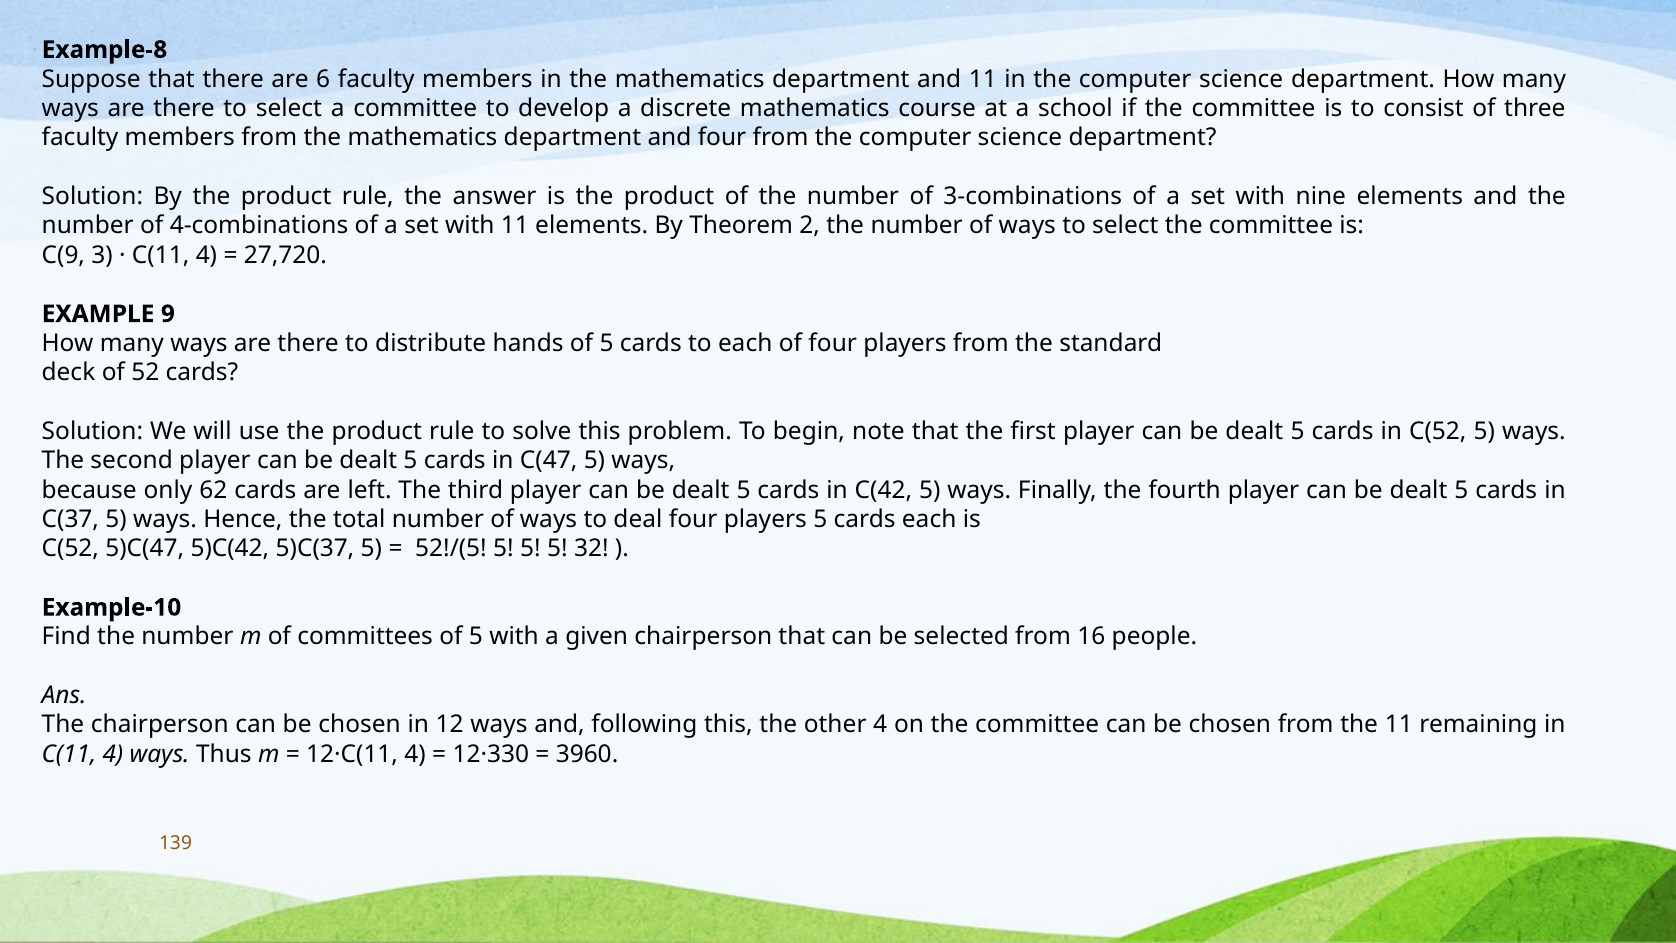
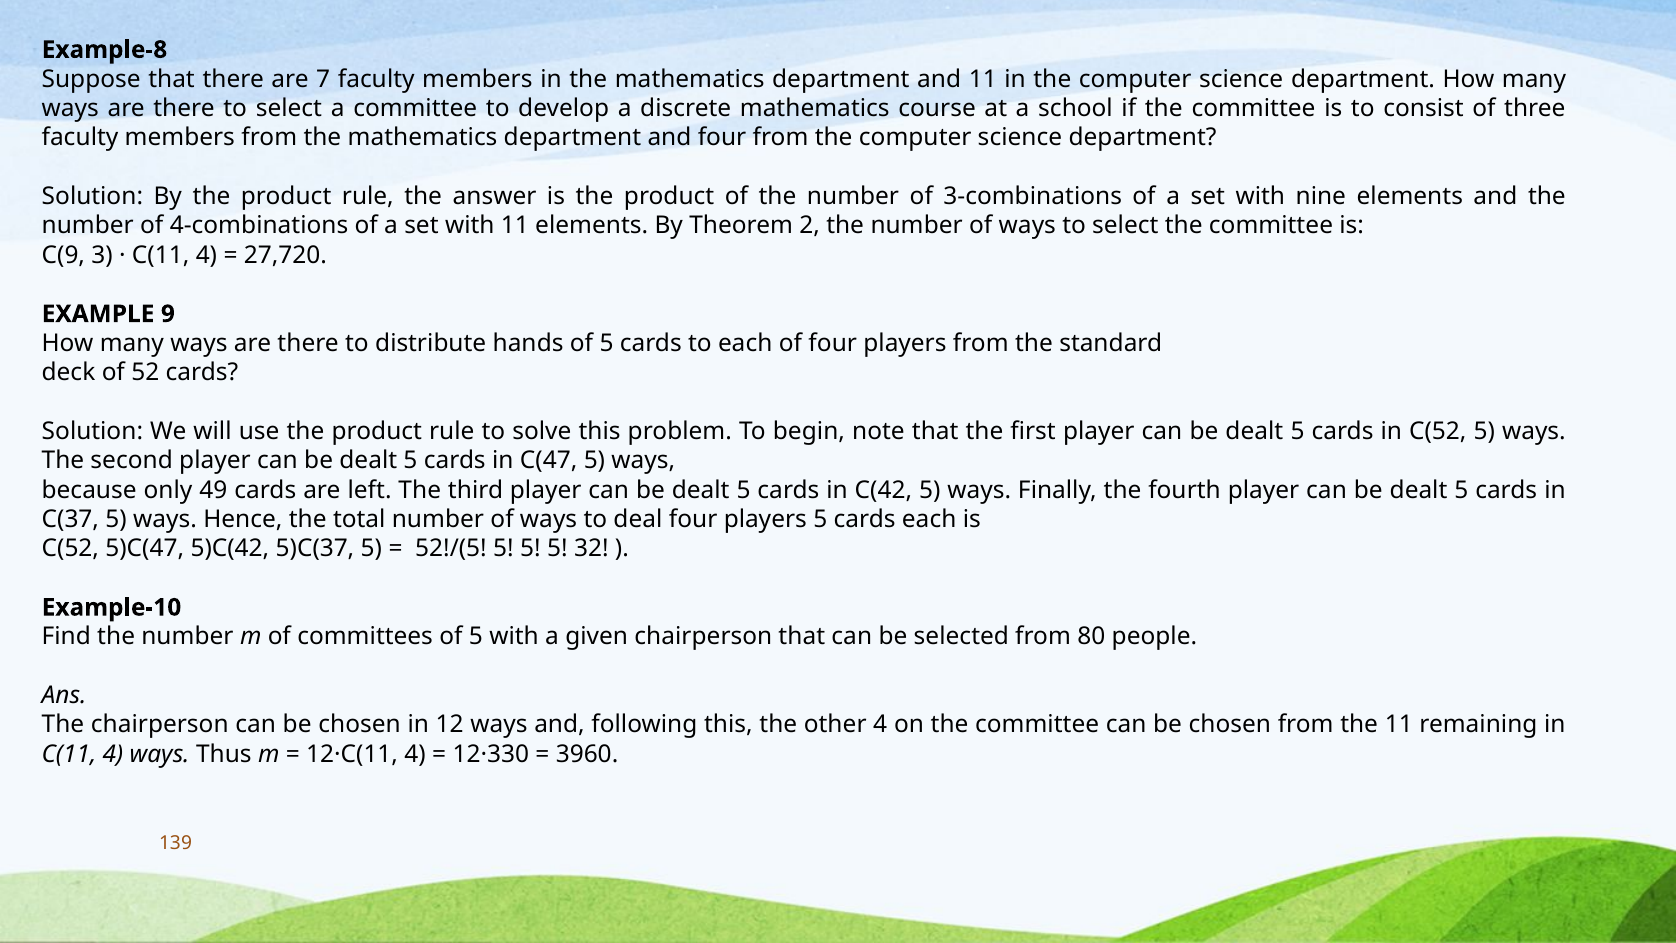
6: 6 -> 7 (323, 79)
62: 62 -> 49 (213, 490)
16: 16 -> 80 (1091, 637)
